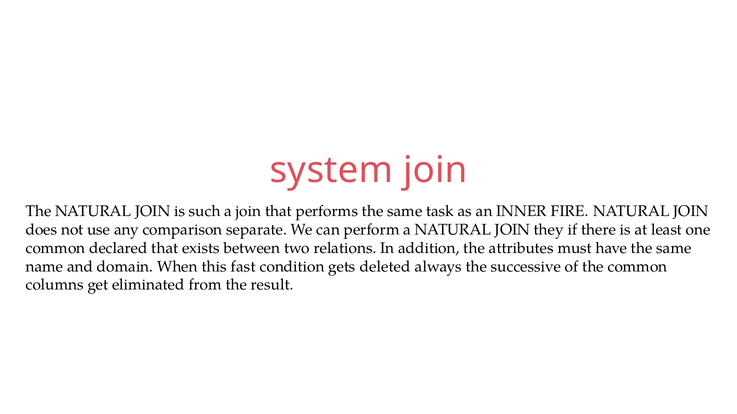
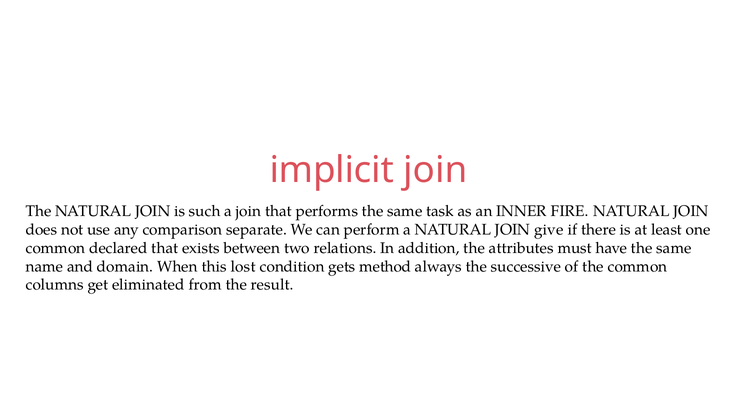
system: system -> implicit (332, 170)
they: they -> give (549, 230)
fast: fast -> lost (243, 267)
deleted: deleted -> method (385, 267)
